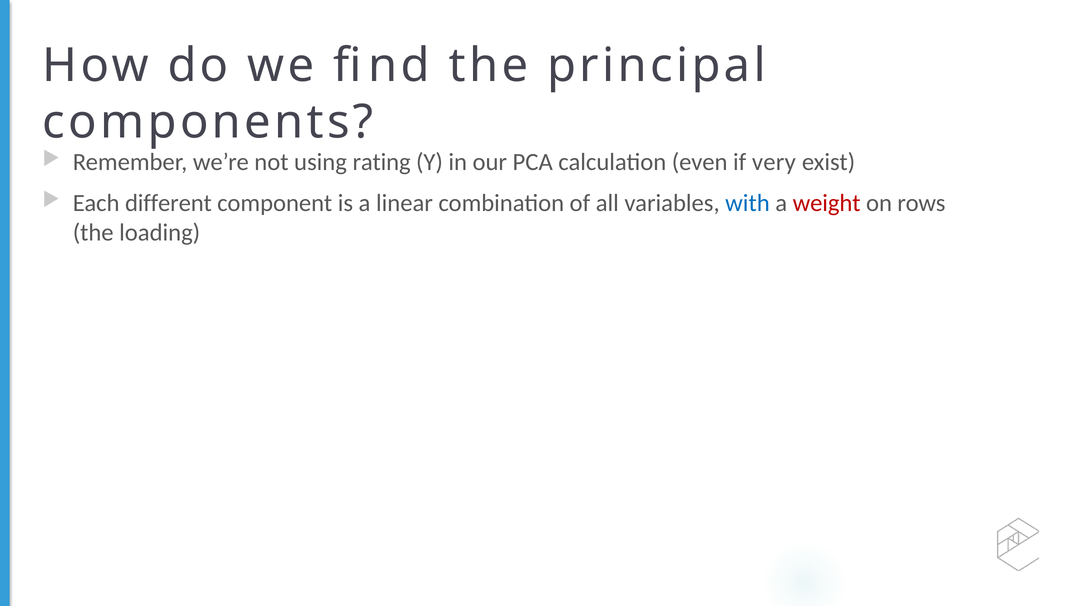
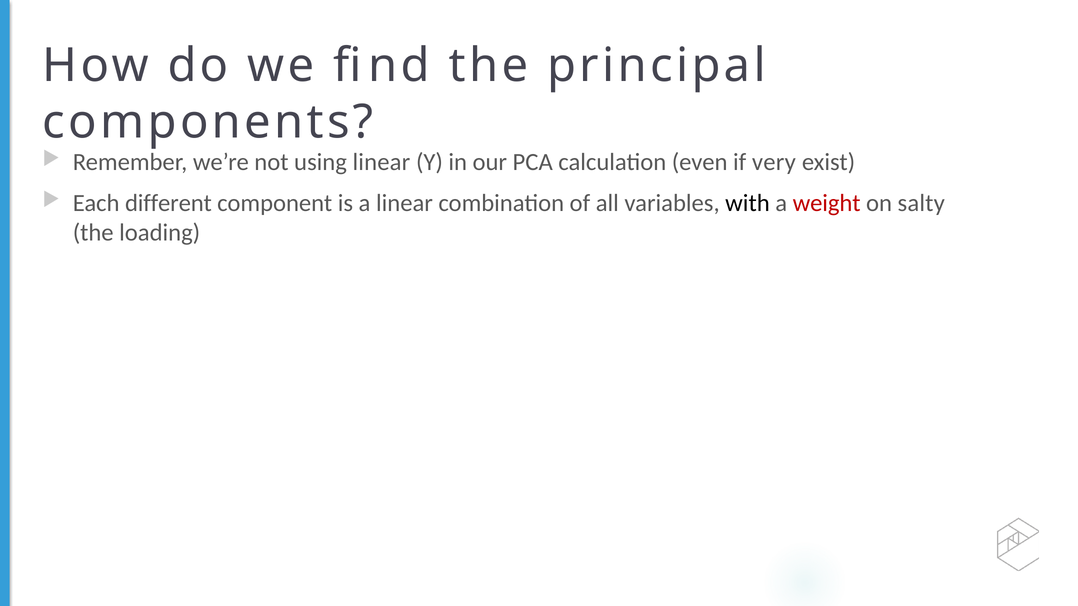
using rating: rating -> linear (381, 162)
with colour: blue -> black (747, 203)
rows: rows -> salty (921, 203)
